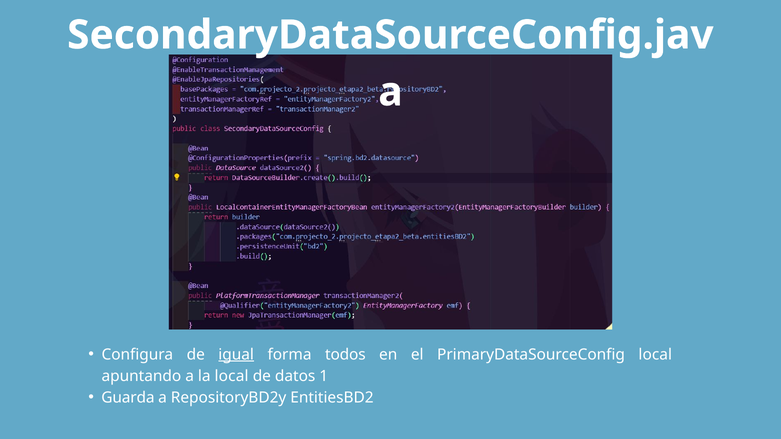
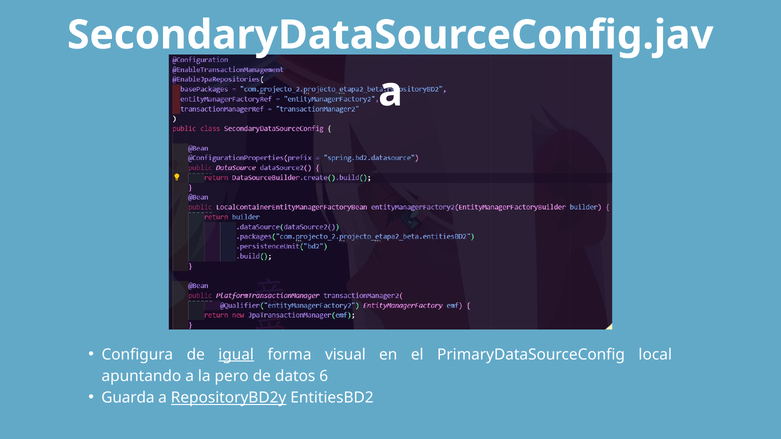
todos: todos -> visual (345, 355)
la local: local -> pero (232, 376)
1: 1 -> 6 (324, 376)
RepositoryBD2y underline: none -> present (229, 398)
